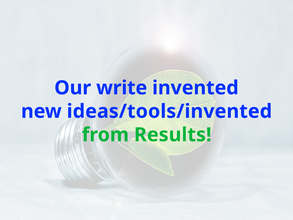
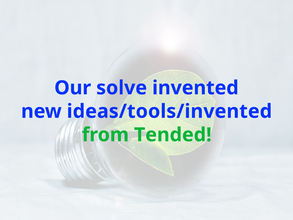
write: write -> solve (122, 88)
Results: Results -> Tended (173, 135)
